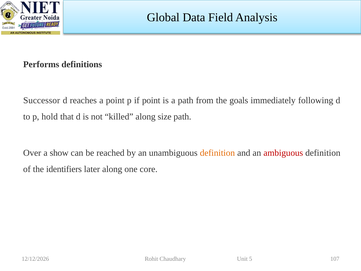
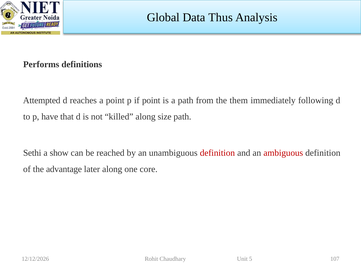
Field: Field -> Thus (221, 17)
Successor: Successor -> Attempted (42, 100)
goals: goals -> them (239, 100)
hold: hold -> have (50, 117)
Over: Over -> Sethi (32, 153)
definition colour: orange -> red (217, 153)
identifiers: identifiers -> advantage (64, 169)
